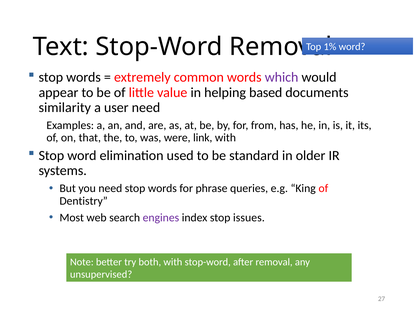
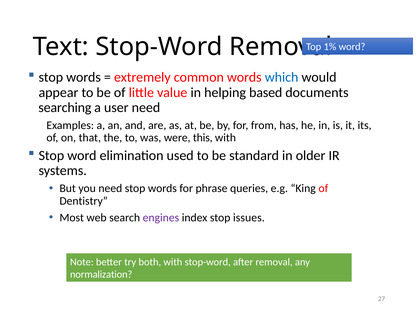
which colour: purple -> blue (282, 78)
similarity: similarity -> searching (65, 108)
link: link -> this (203, 138)
unsupervised: unsupervised -> normalization (101, 275)
